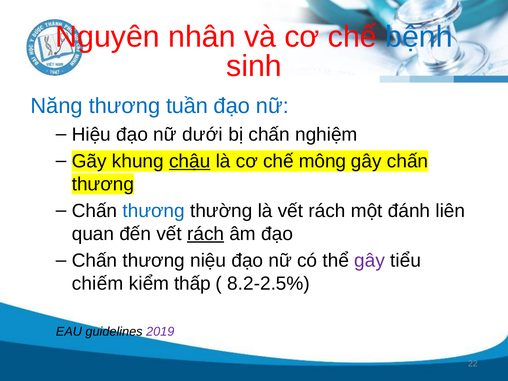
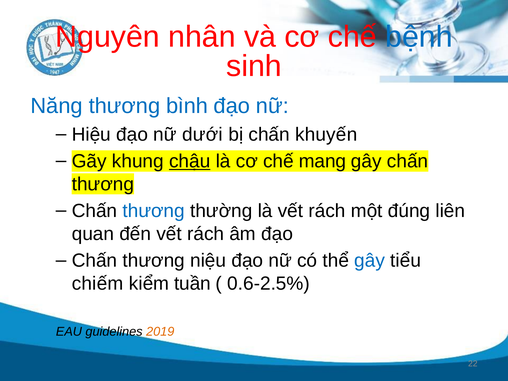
tuần: tuần -> bình (187, 106)
nghiệm: nghiệm -> khuyến (326, 134)
mông: mông -> mang (322, 161)
đánh: đánh -> đúng (409, 211)
rách underline: present -> none (206, 234)
gây colour: purple -> blue (370, 261)
thấp: thấp -> tuần (192, 284)
8.2-2.5%: 8.2-2.5% -> 0.6-2.5% (269, 284)
2019 colour: purple -> orange (160, 332)
